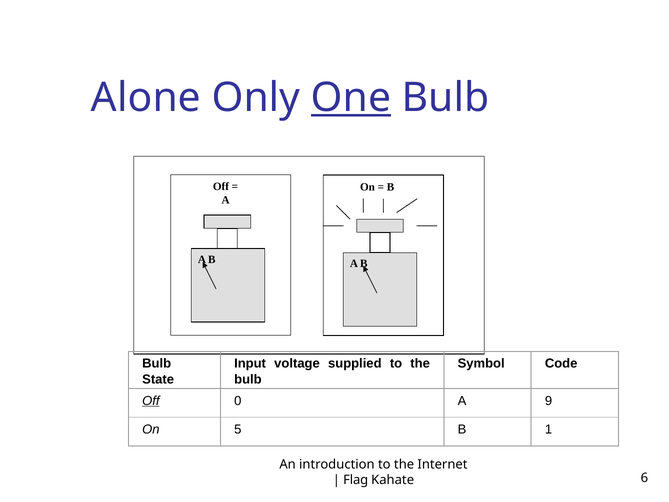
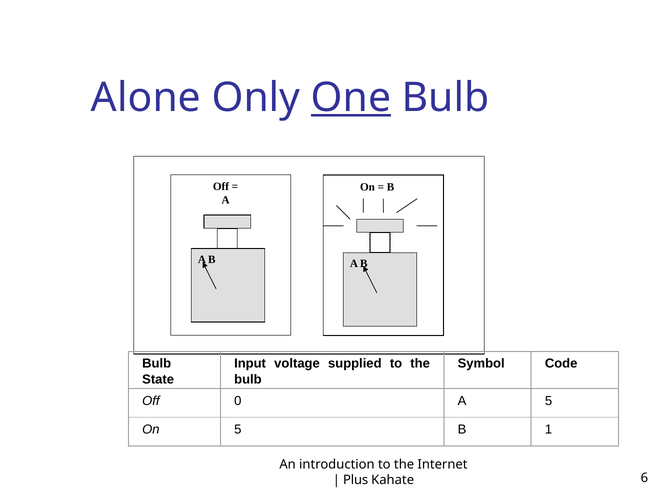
Off underline: present -> none (151, 401)
A 9: 9 -> 5 (549, 401)
Flag: Flag -> Plus (356, 480)
